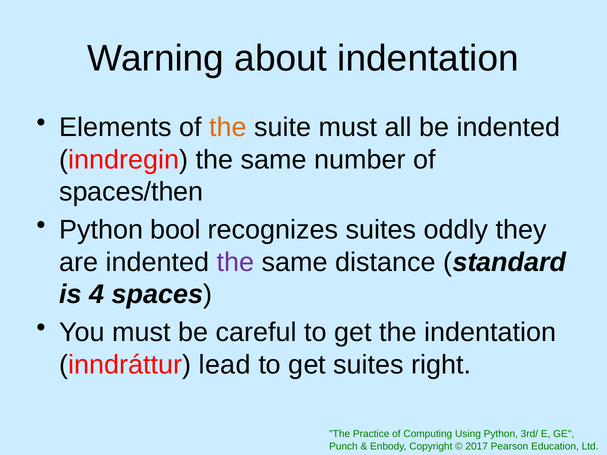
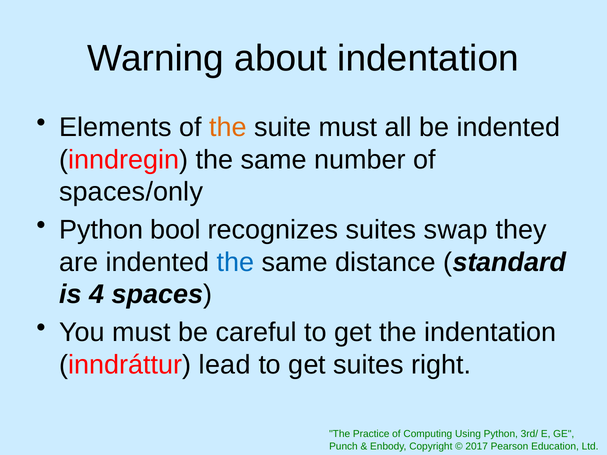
spaces/then: spaces/then -> spaces/only (131, 192)
oddly: oddly -> swap (456, 230)
the colour: purple -> blue (235, 262)
